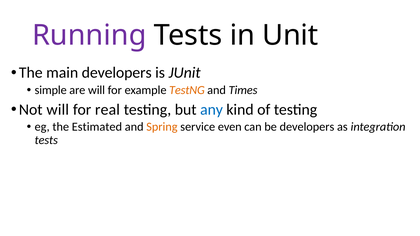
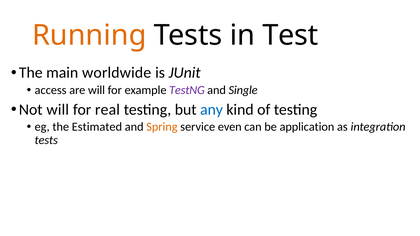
Running colour: purple -> orange (89, 35)
Unit: Unit -> Test (290, 35)
main developers: developers -> worldwide (117, 73)
simple: simple -> access (51, 90)
TestNG colour: orange -> purple (187, 90)
Times: Times -> Single (243, 90)
be developers: developers -> application (307, 127)
